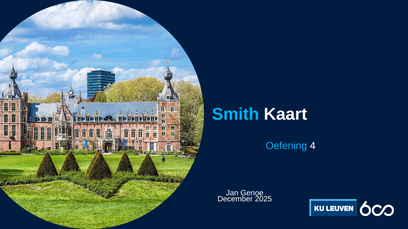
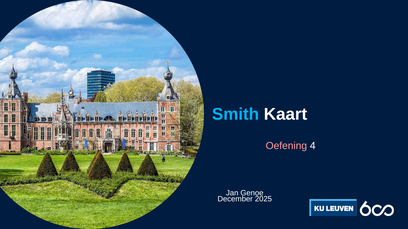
Oefening colour: light blue -> pink (286, 146)
